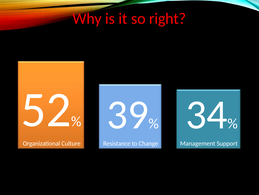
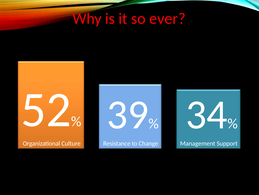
right: right -> ever (167, 19)
